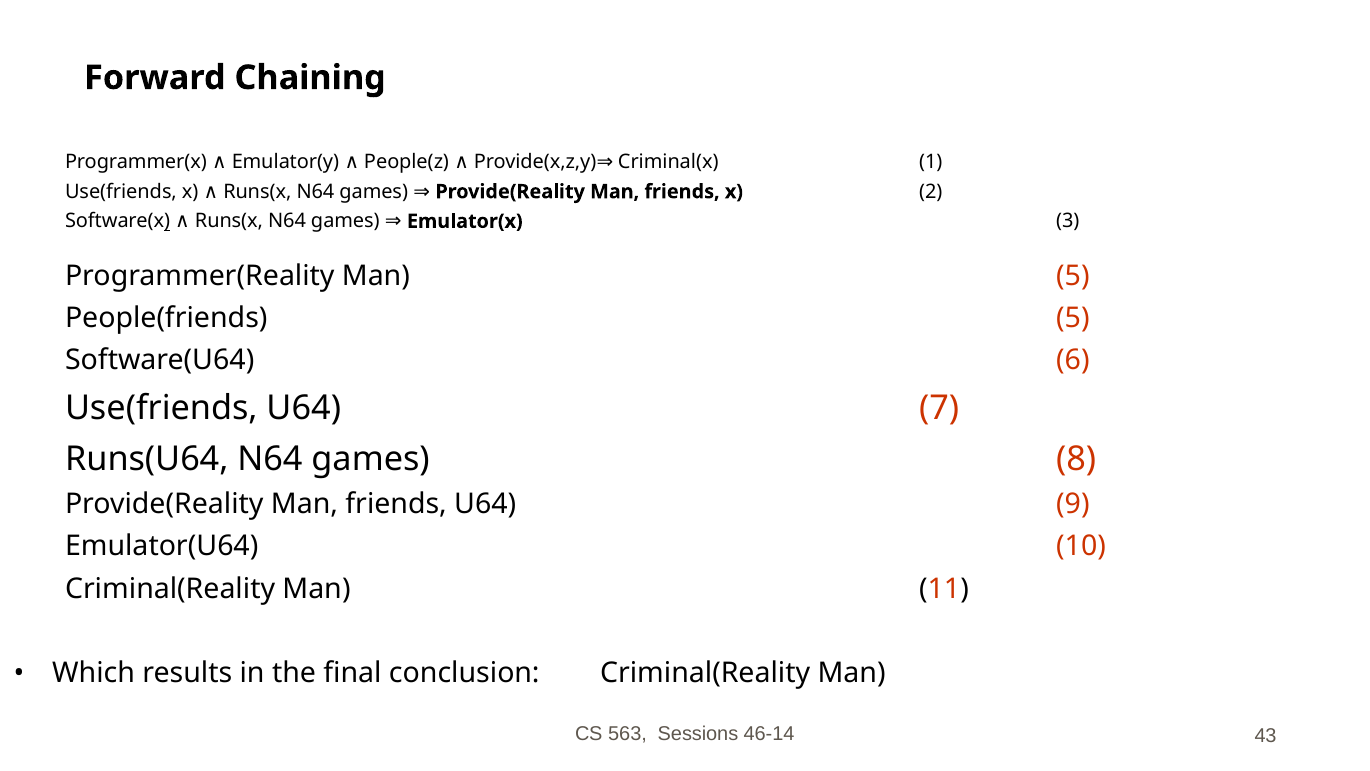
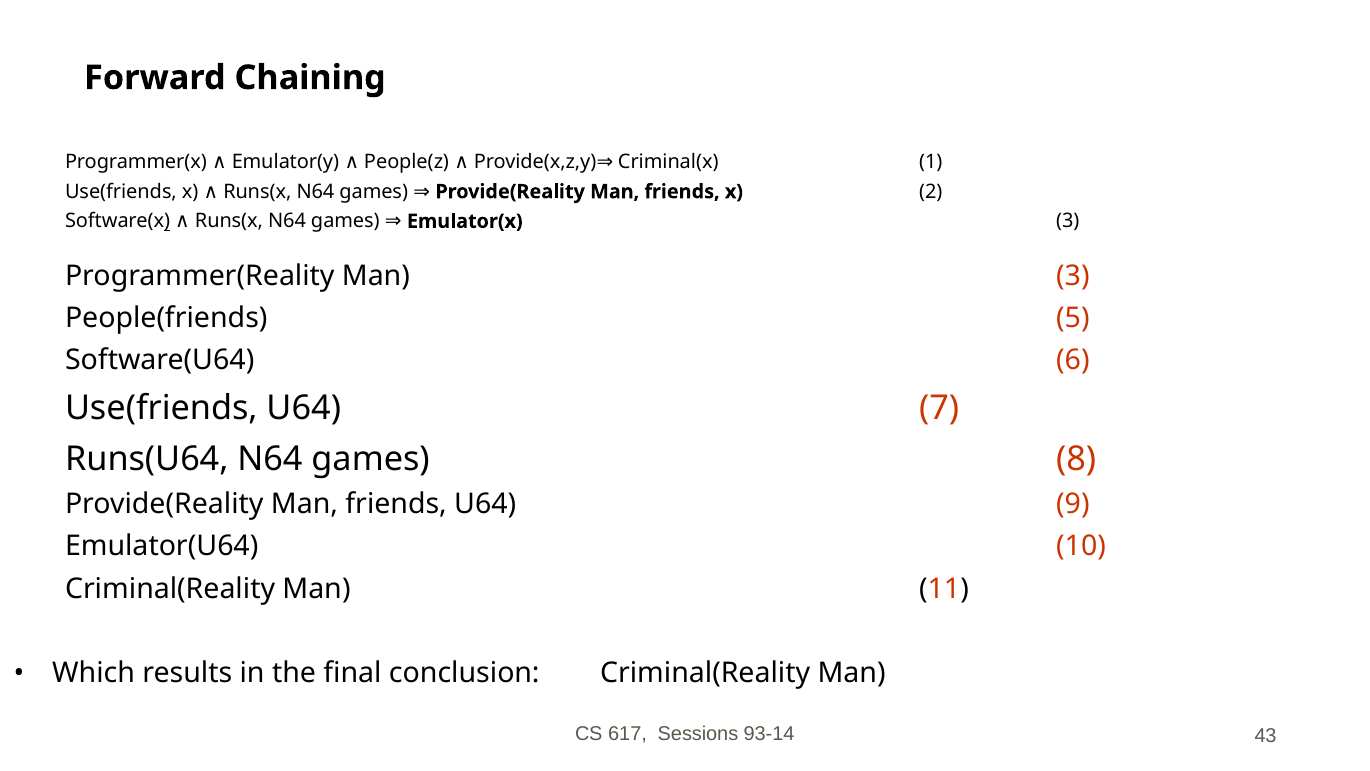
Man 5: 5 -> 3 (1073, 276)
563: 563 -> 617 (628, 734)
46-14: 46-14 -> 93-14 (769, 734)
